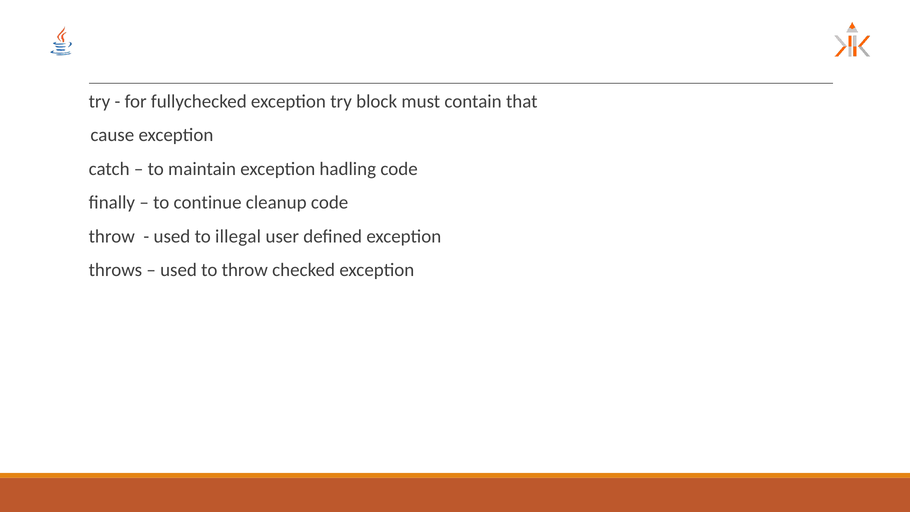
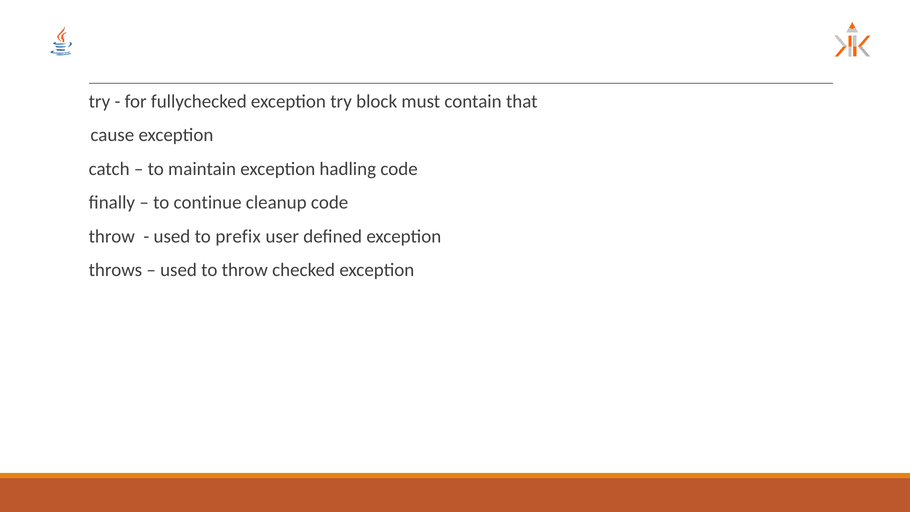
illegal: illegal -> prefix (238, 236)
